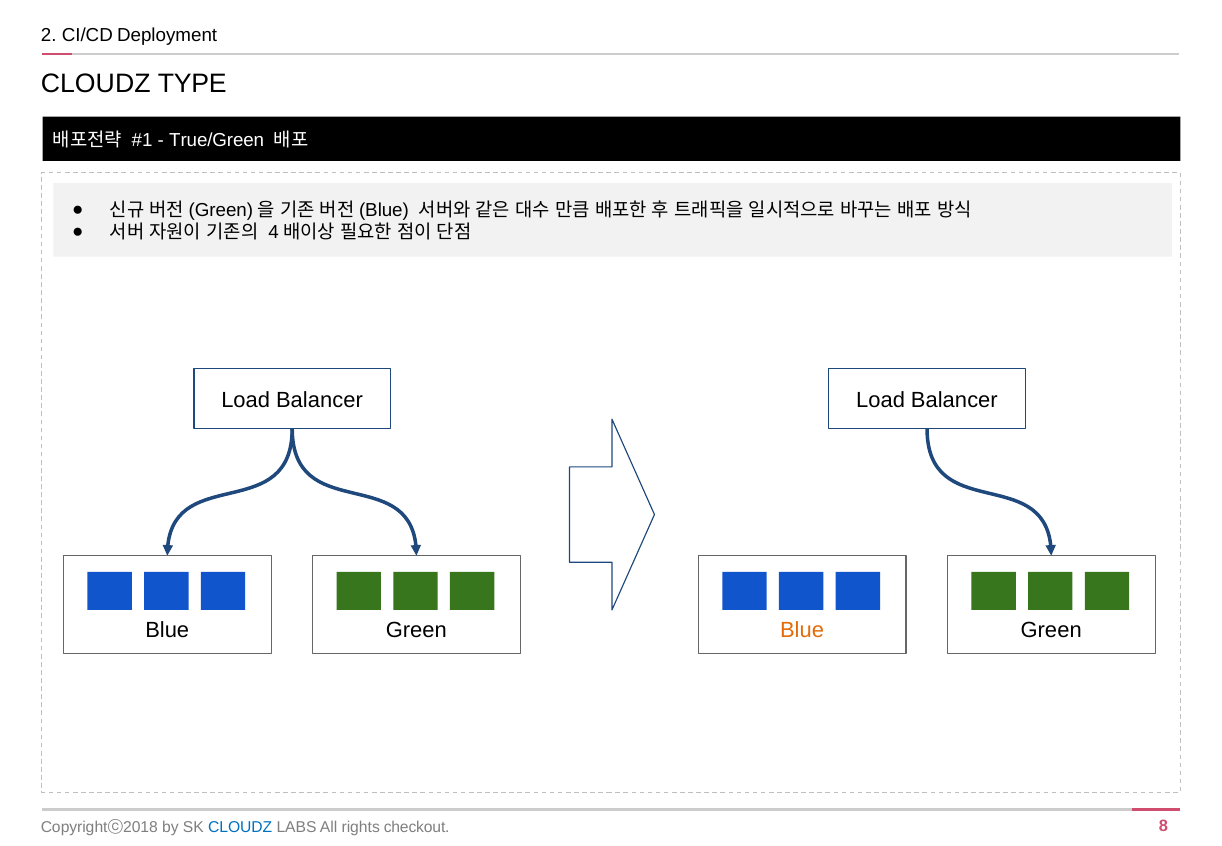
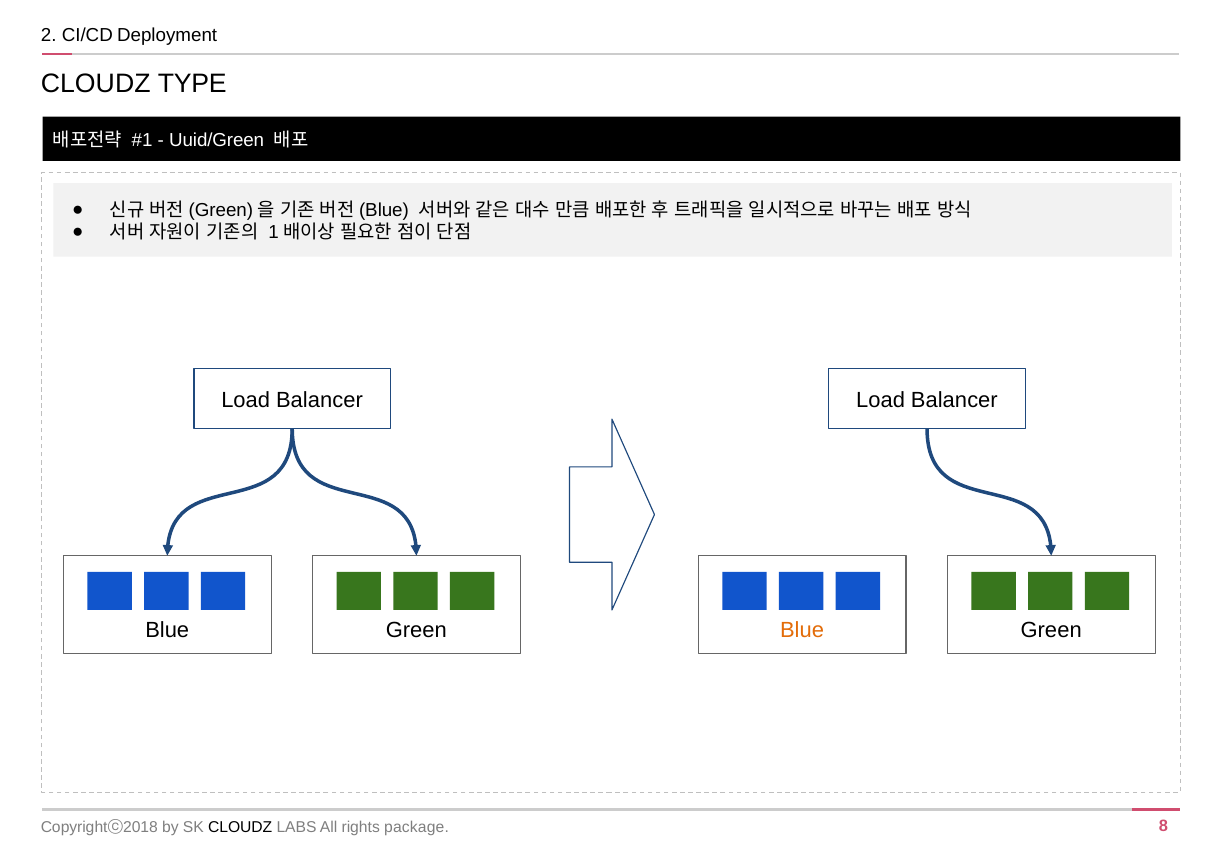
True/Green: True/Green -> Uuid/Green (217, 140)
4: 4 -> 1 (273, 232)
CLOUDZ colour: blue -> black (240, 827)
checkout: checkout -> package (416, 827)
